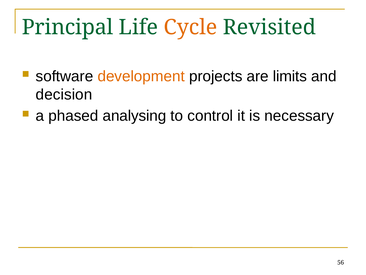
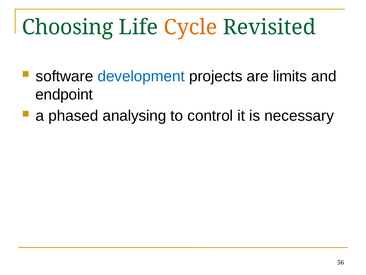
Principal: Principal -> Choosing (68, 27)
development colour: orange -> blue (141, 76)
decision: decision -> endpoint (64, 94)
